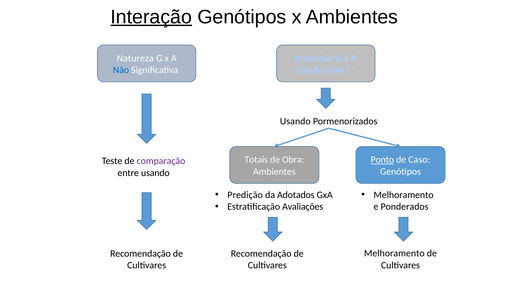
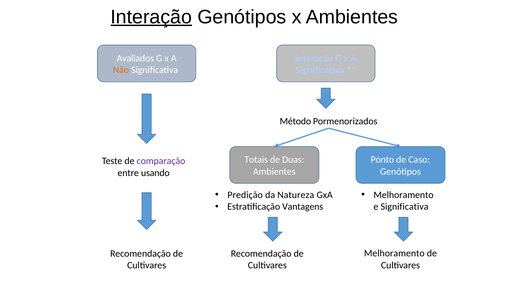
Natureza: Natureza -> Avaliados (135, 58)
Não colour: blue -> orange (121, 70)
Usando: Usando -> Método (295, 121)
Obra: Obra -> Duas (293, 160)
Ponto underline: present -> none (382, 160)
Adotados: Adotados -> Natureza (296, 195)
Avaliações: Avaliações -> Vantagens (303, 207)
e Ponderados: Ponderados -> Significativa (405, 207)
